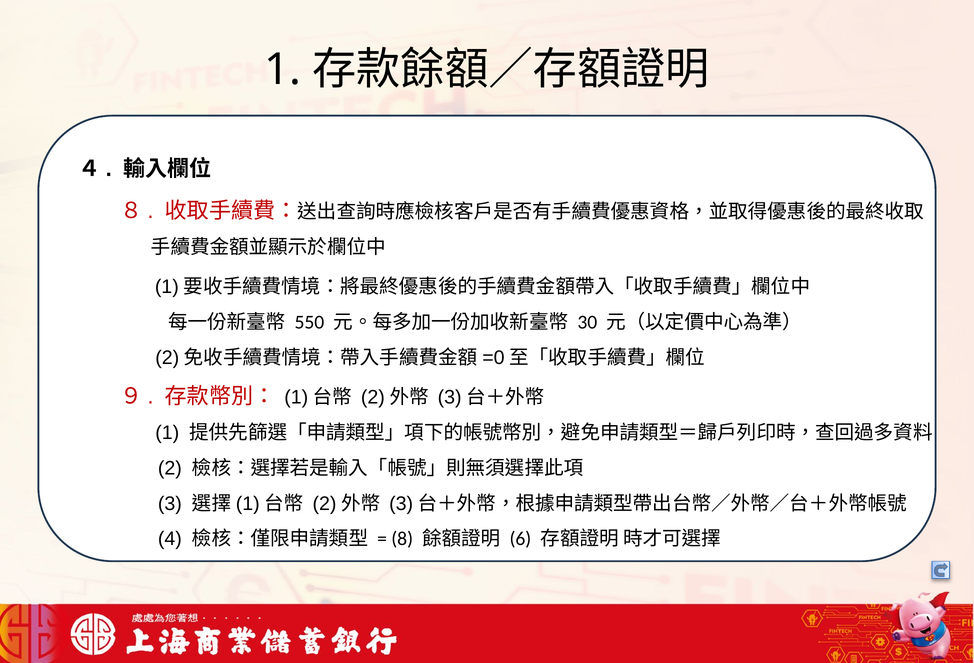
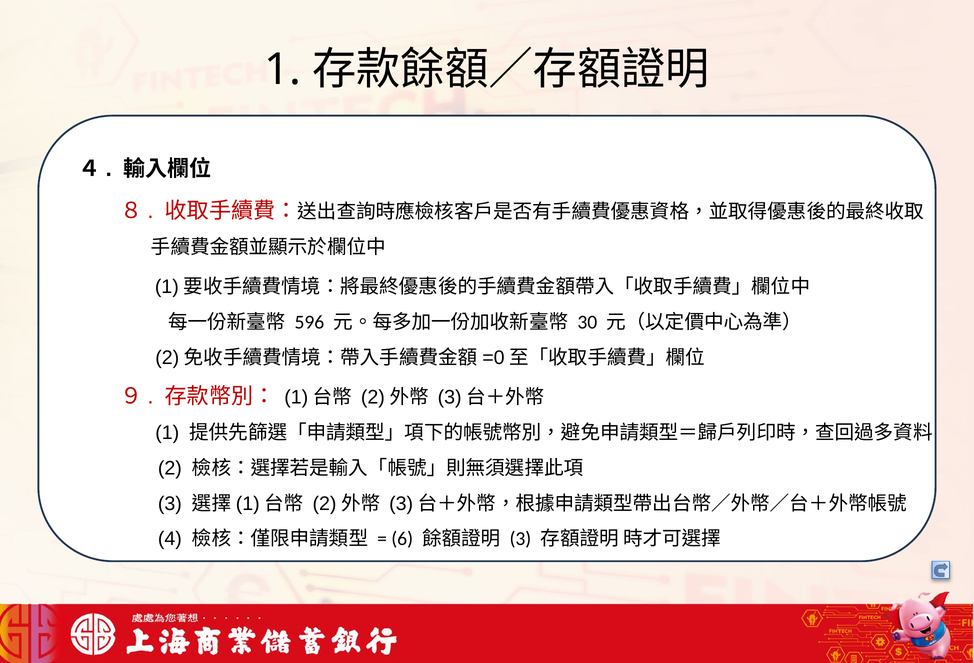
550: 550 -> 596 (309, 322)
8: 8 -> 6 (402, 539)
6: 6 -> 3 (520, 539)
